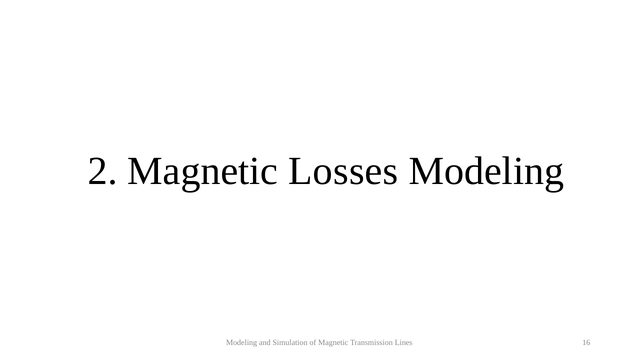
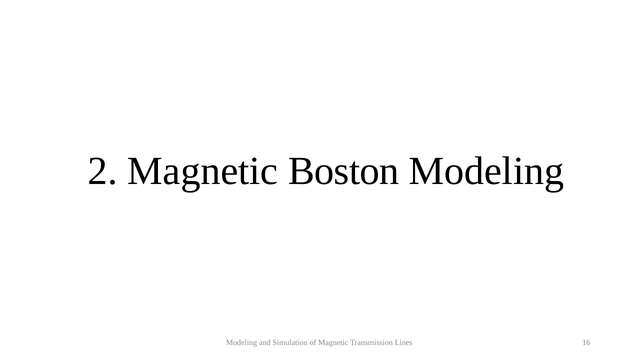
Losses: Losses -> Boston (344, 171)
